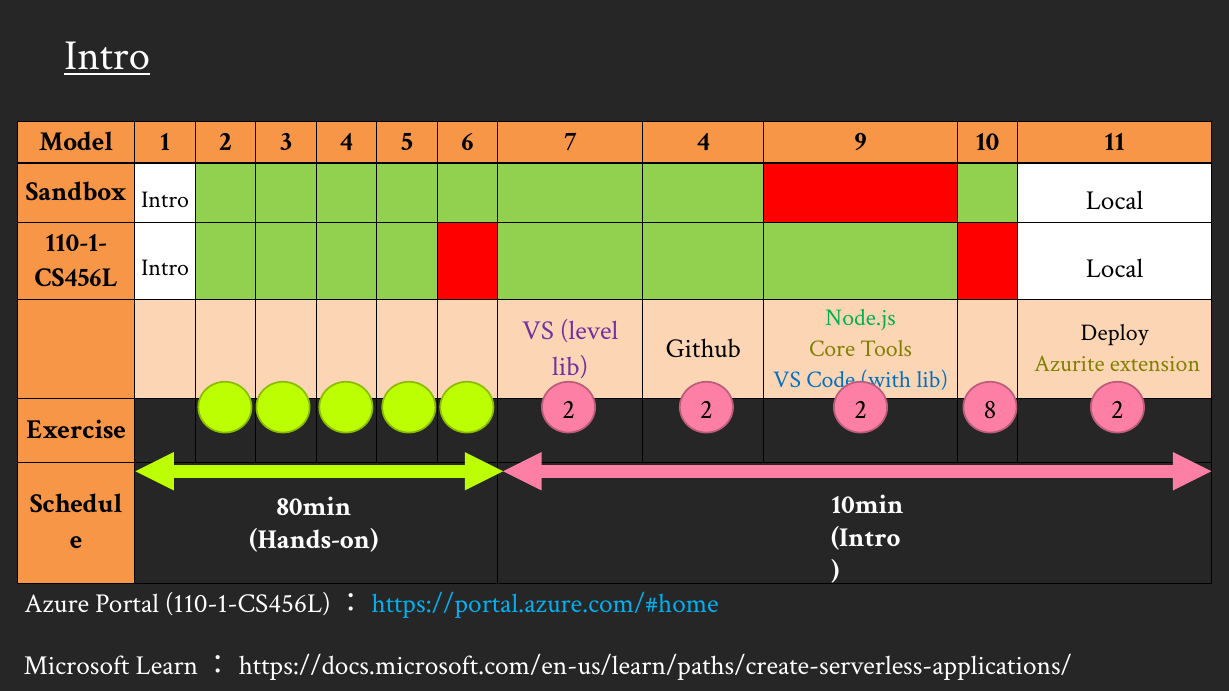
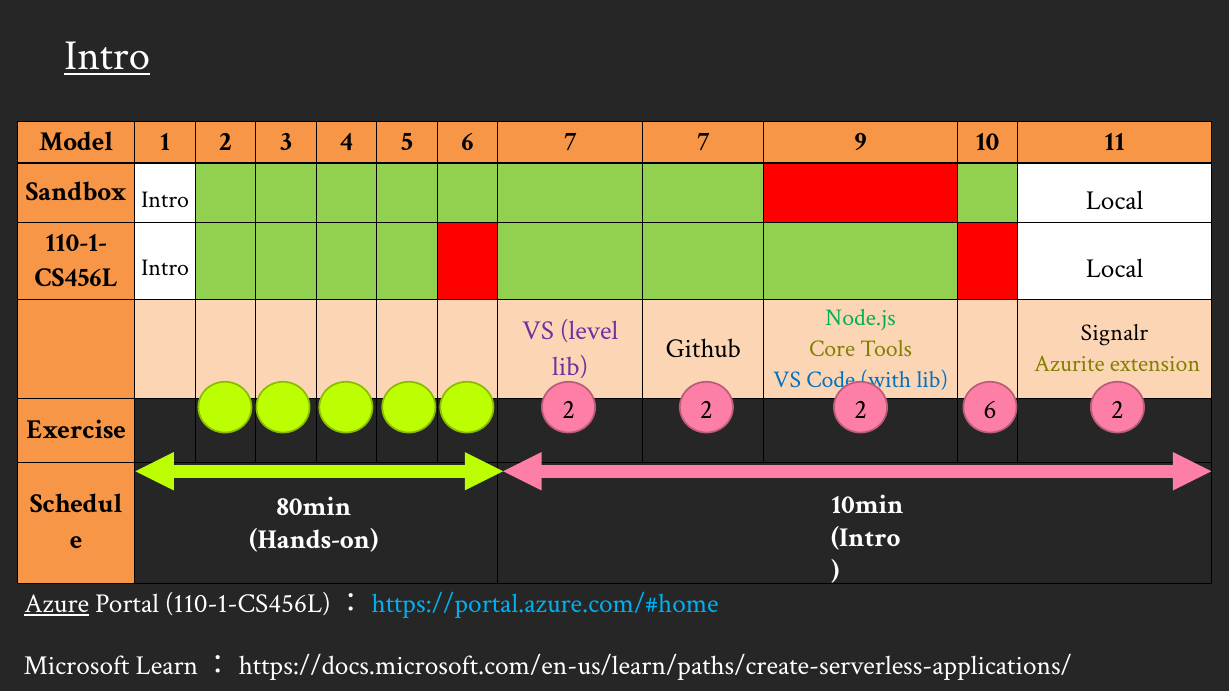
7 4: 4 -> 7 (703, 141)
Deploy: Deploy -> Signalr (1114, 333)
2 8: 8 -> 6 (990, 409)
Azure underline: none -> present (57, 604)
